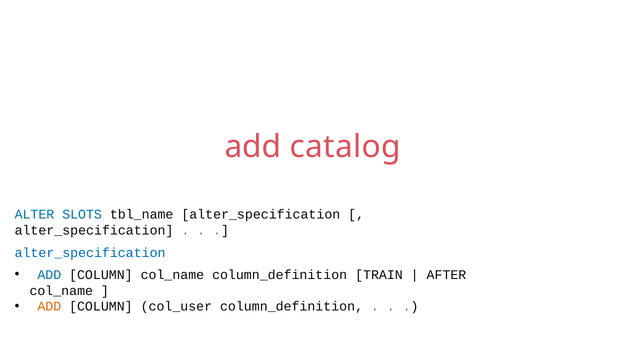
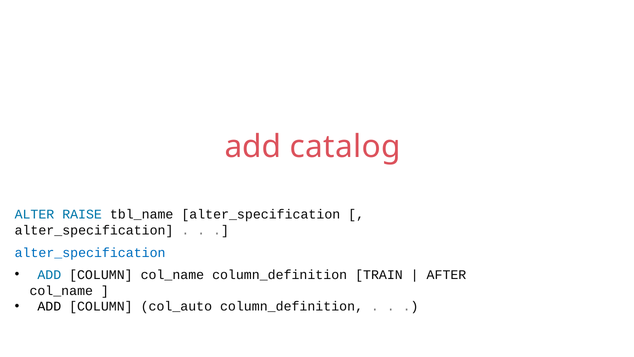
SLOTS: SLOTS -> RAISE (82, 214)
ADD colour: orange -> black (49, 306)
col_user: col_user -> col_auto (176, 306)
